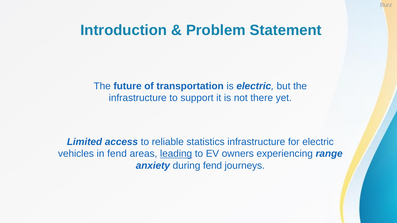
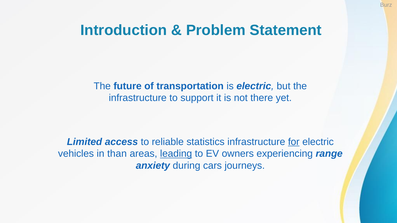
for underline: none -> present (294, 142)
in fend: fend -> than (117, 154)
during fend: fend -> cars (212, 166)
